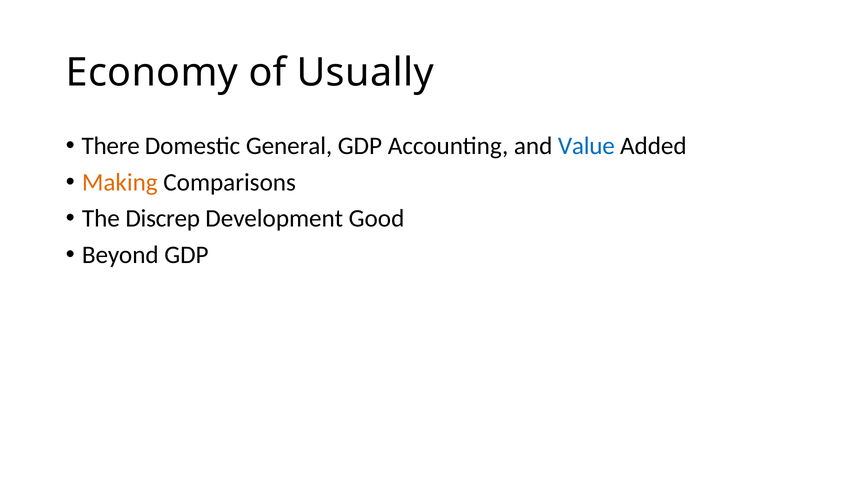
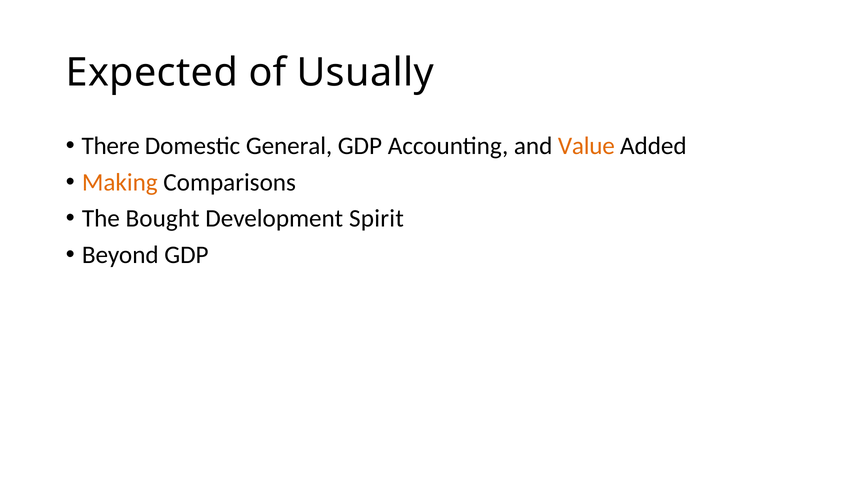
Economy: Economy -> Expected (152, 72)
Value colour: blue -> orange (586, 146)
Discrep: Discrep -> Bought (163, 218)
Good: Good -> Spirit (376, 218)
